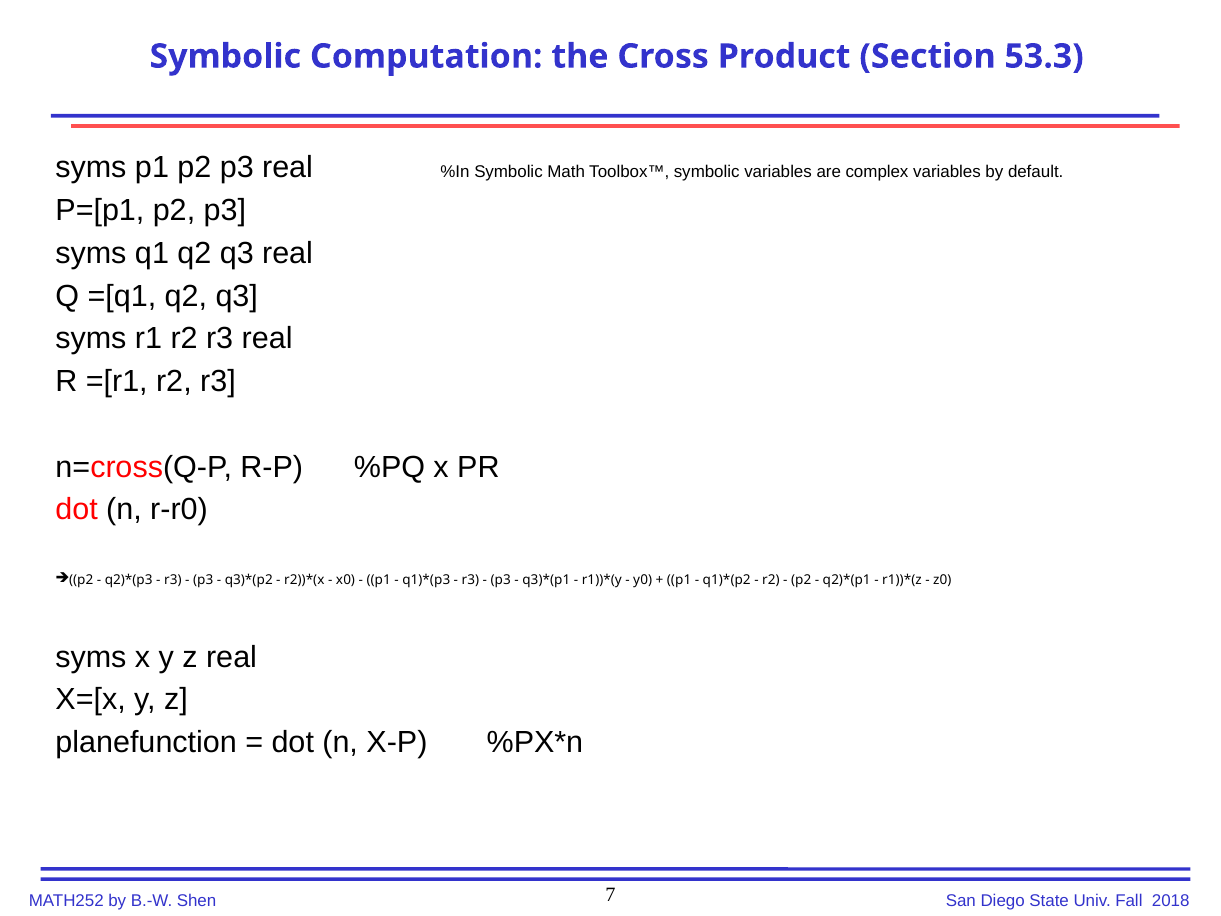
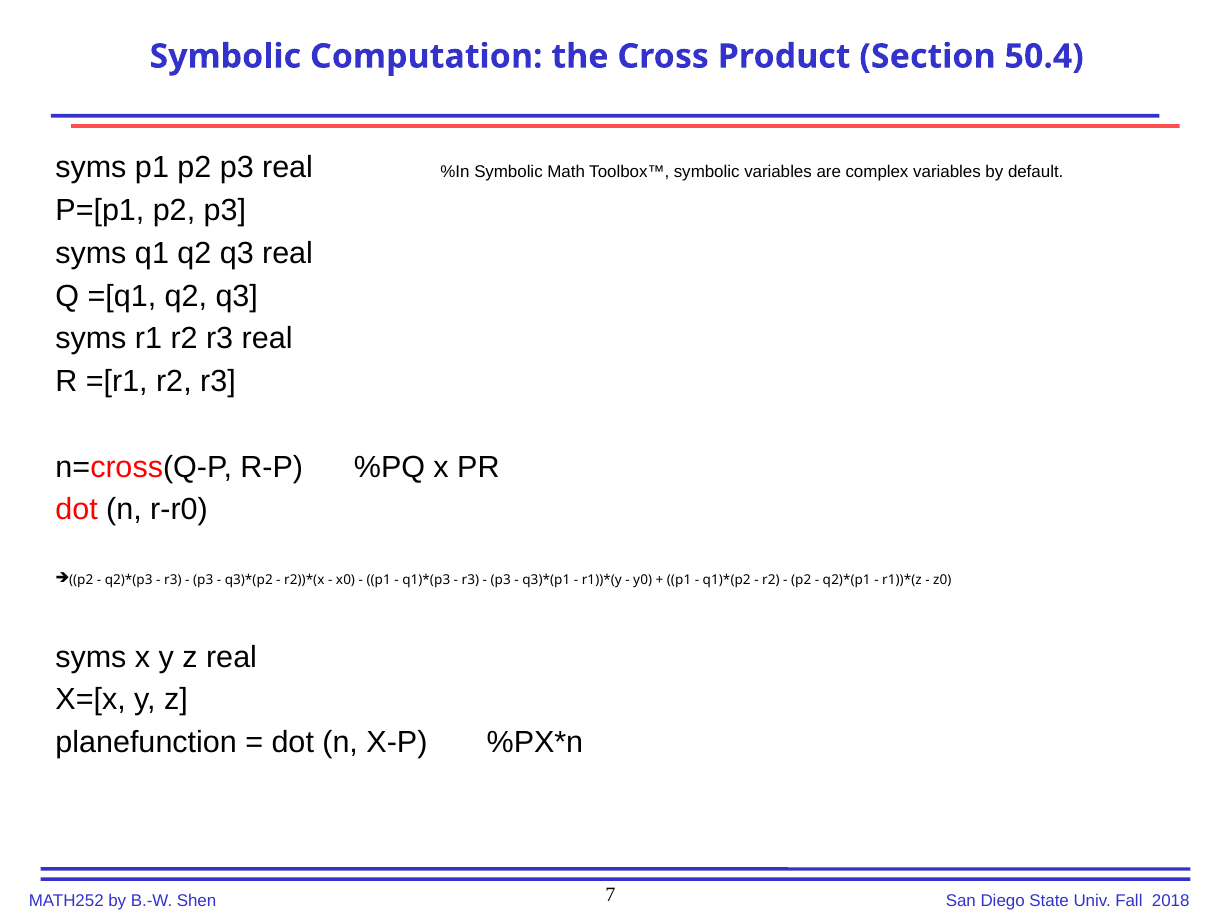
53.3: 53.3 -> 50.4 (1044, 56)
